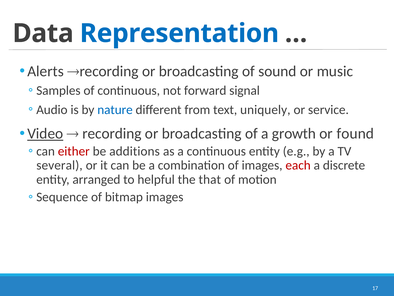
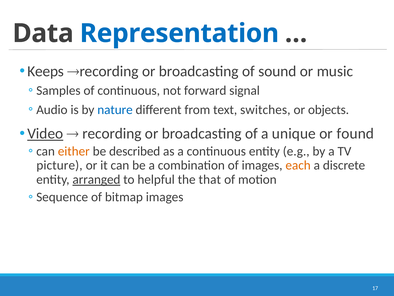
Alerts: Alerts -> Keeps (46, 71)
uniquely: uniquely -> switches (265, 109)
service: service -> objects (329, 109)
growth: growth -> unique (294, 133)
either colour: red -> orange (74, 151)
additions: additions -> described (135, 151)
several: several -> picture (59, 165)
each colour: red -> orange (298, 165)
arranged underline: none -> present (96, 179)
